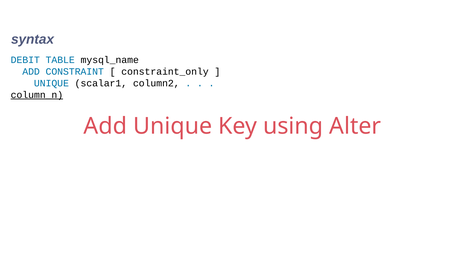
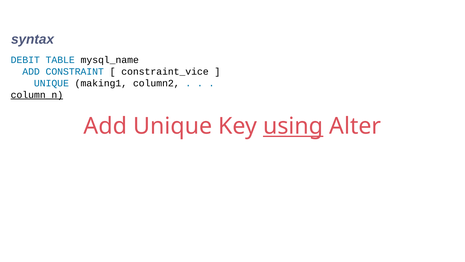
constraint_only: constraint_only -> constraint_vice (165, 71)
scalar1: scalar1 -> making1 (101, 83)
using underline: none -> present (293, 126)
